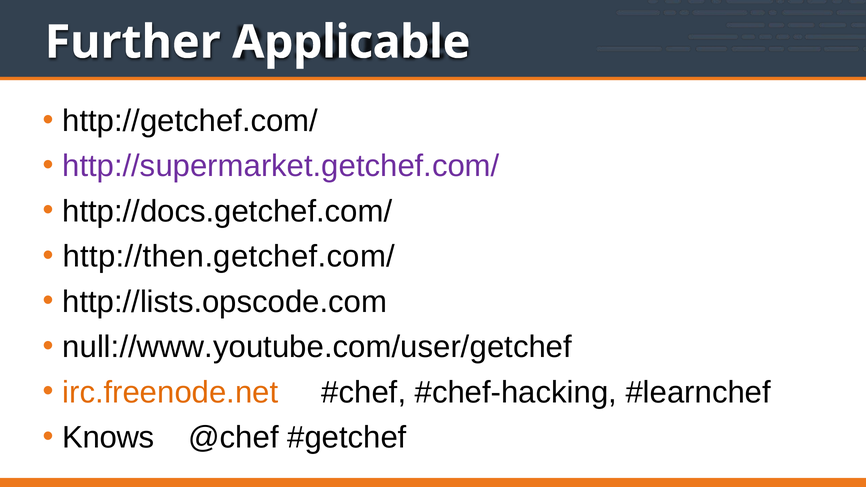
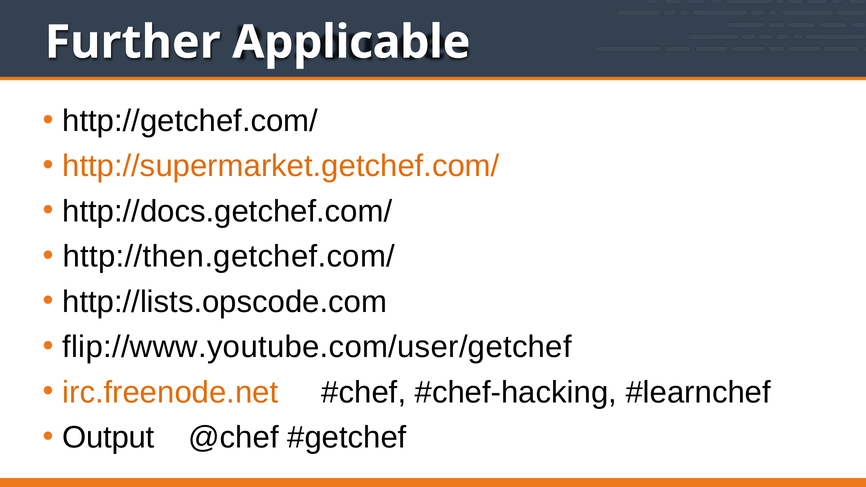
http://supermarket.getchef.com/ colour: purple -> orange (281, 166)
null://www.youtube.com/user/getchef: null://www.youtube.com/user/getchef -> flip://www.youtube.com/user/getchef (317, 347)
Knows: Knows -> Output (108, 438)
